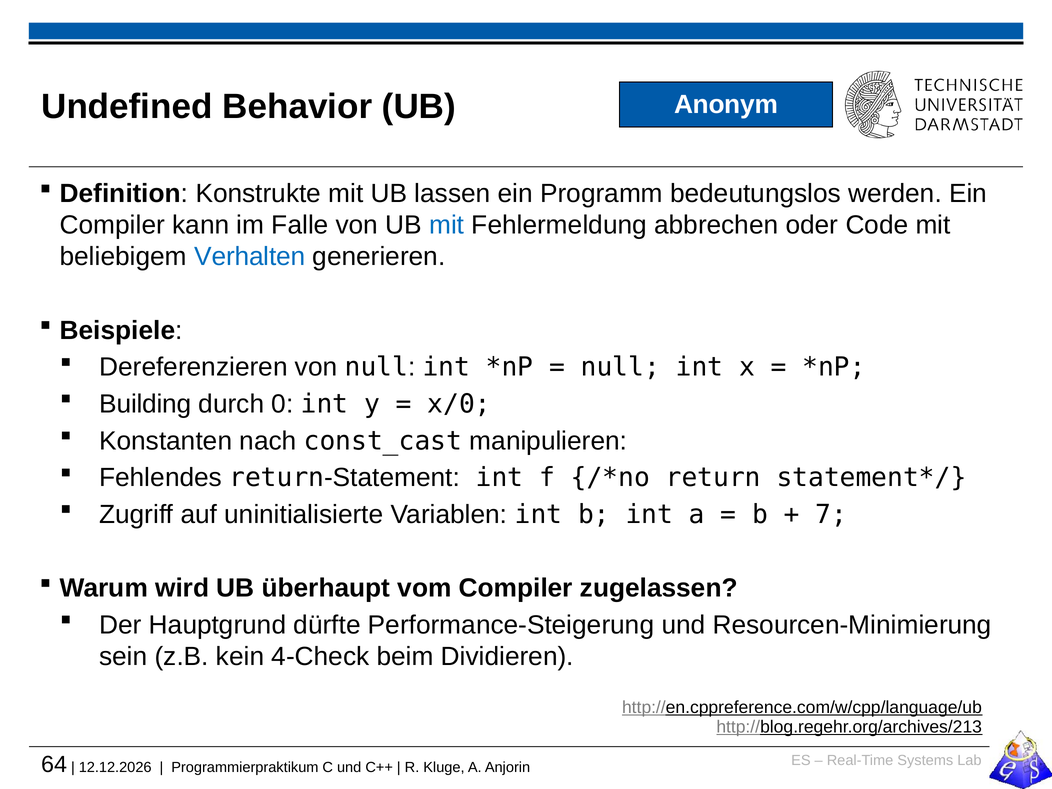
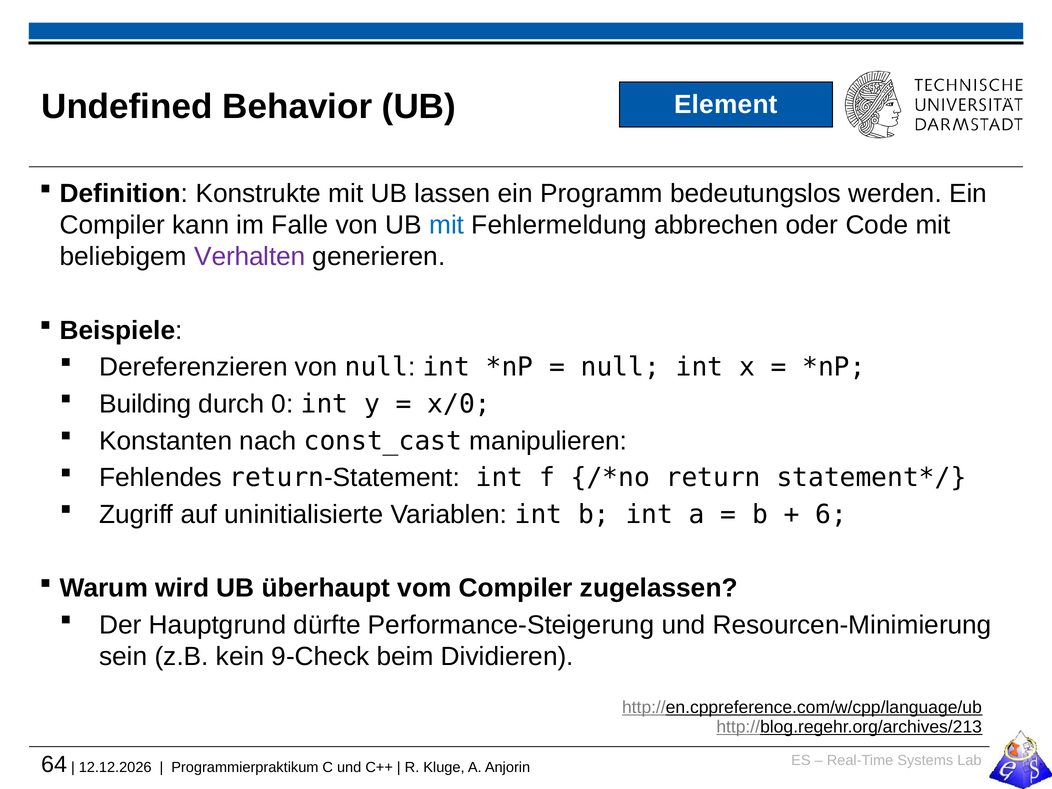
Anonym: Anonym -> Element (726, 105)
Verhalten colour: blue -> purple (250, 257)
7: 7 -> 6 (831, 515)
4-Check: 4-Check -> 9-Check (320, 657)
